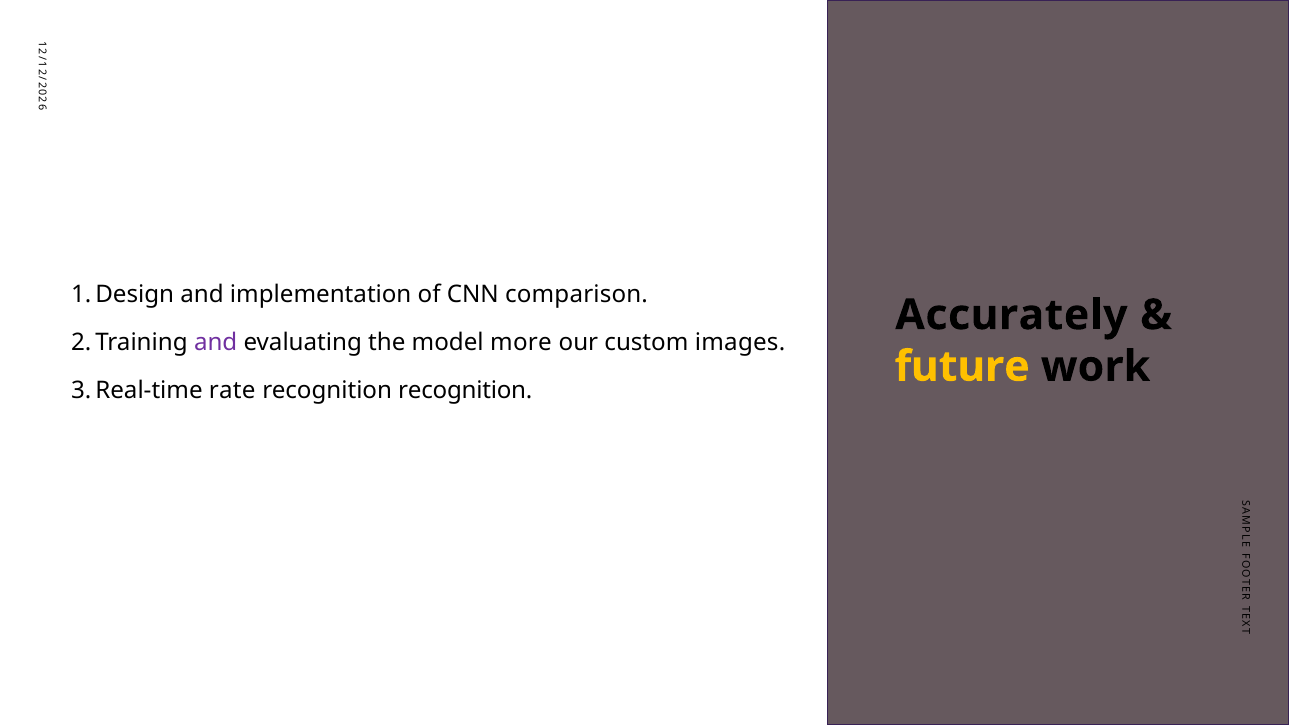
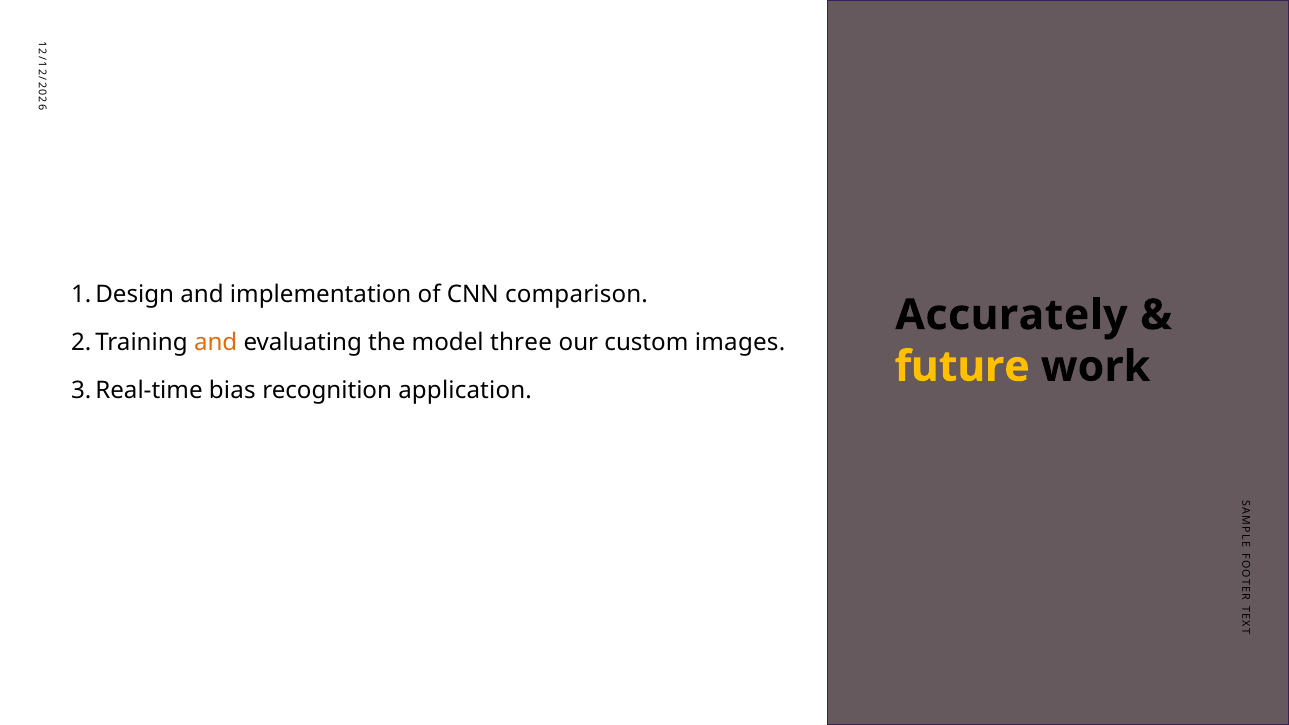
and colour: purple -> orange (216, 342)
more: more -> three (521, 342)
rate: rate -> bias (232, 391)
recognition recognition: recognition -> application (465, 391)
